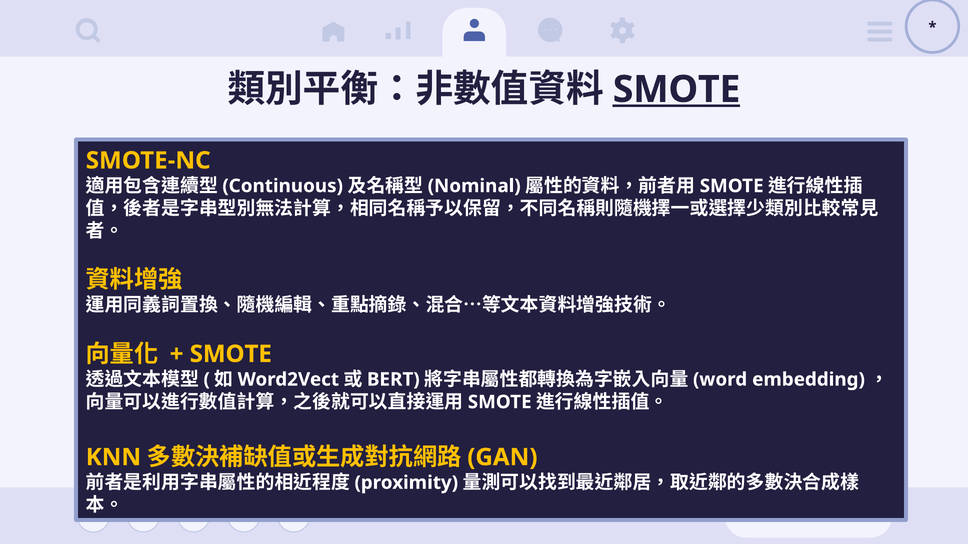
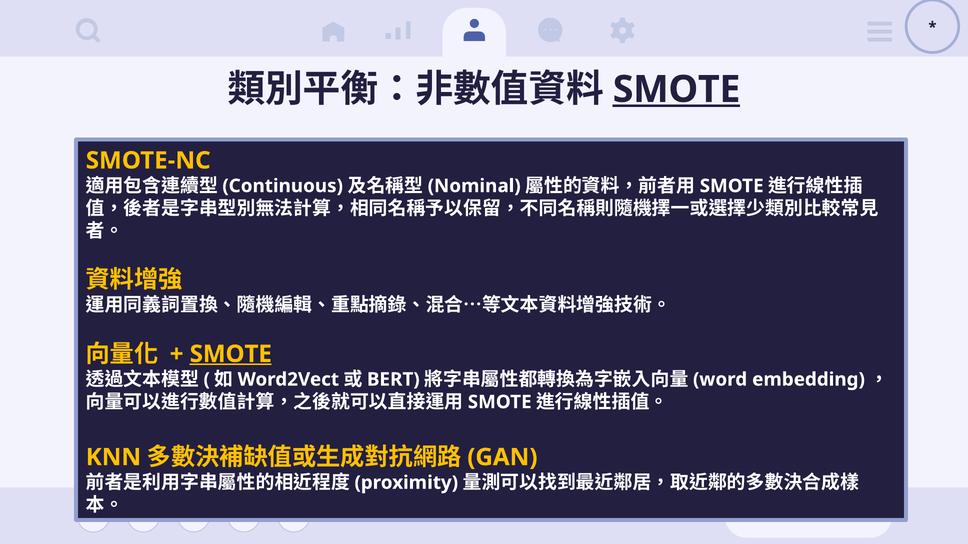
SMOTE underline: none -> present (231, 354)
